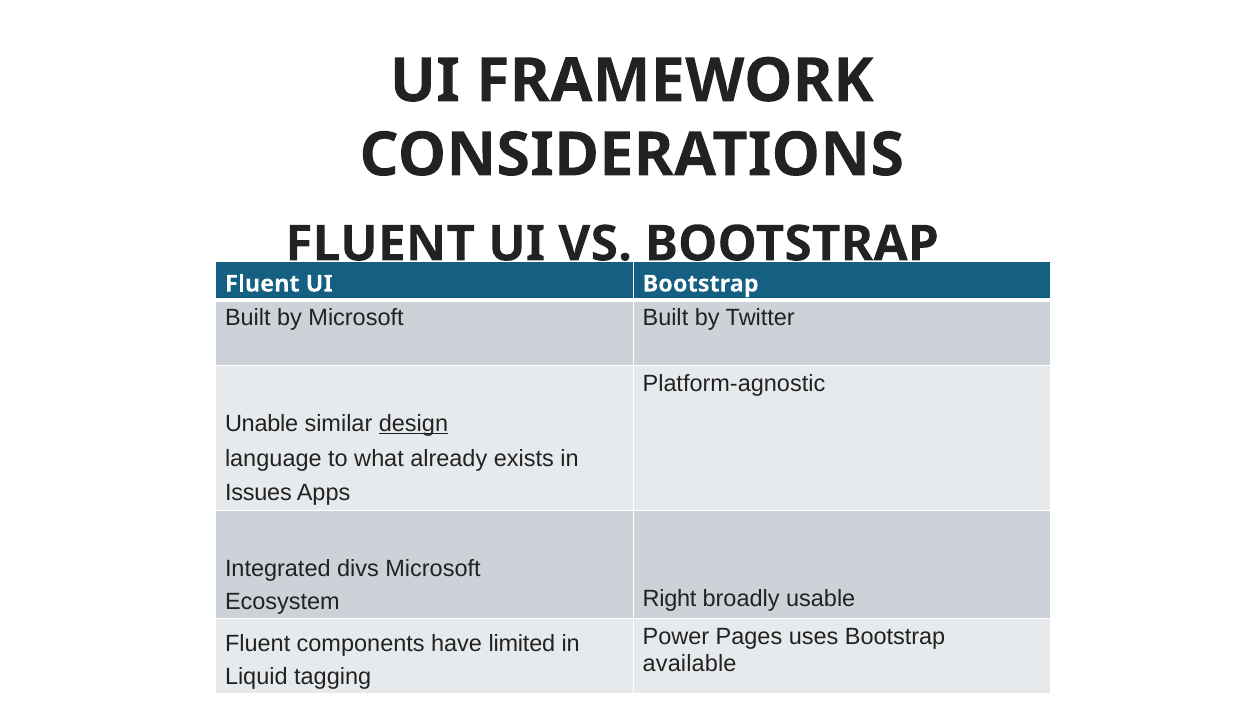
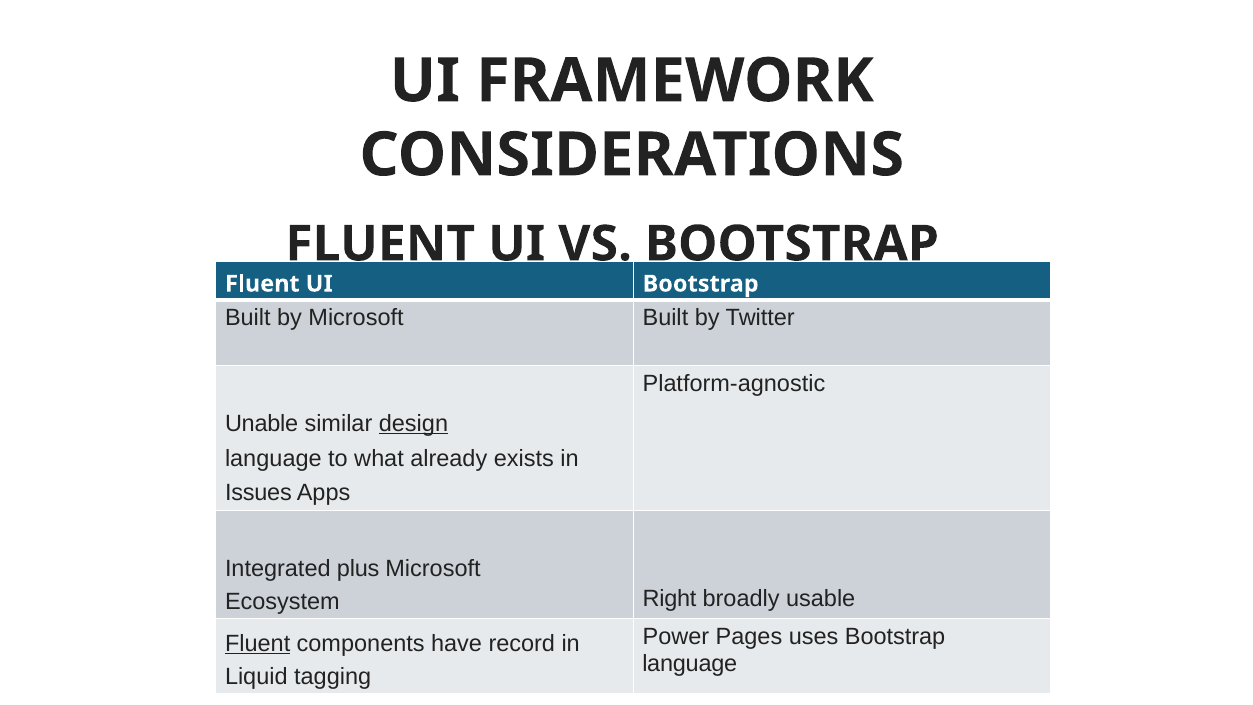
divs: divs -> plus (358, 568)
Fluent underline: none -> present (258, 643)
limited: limited -> record (522, 643)
available: available -> language (690, 663)
